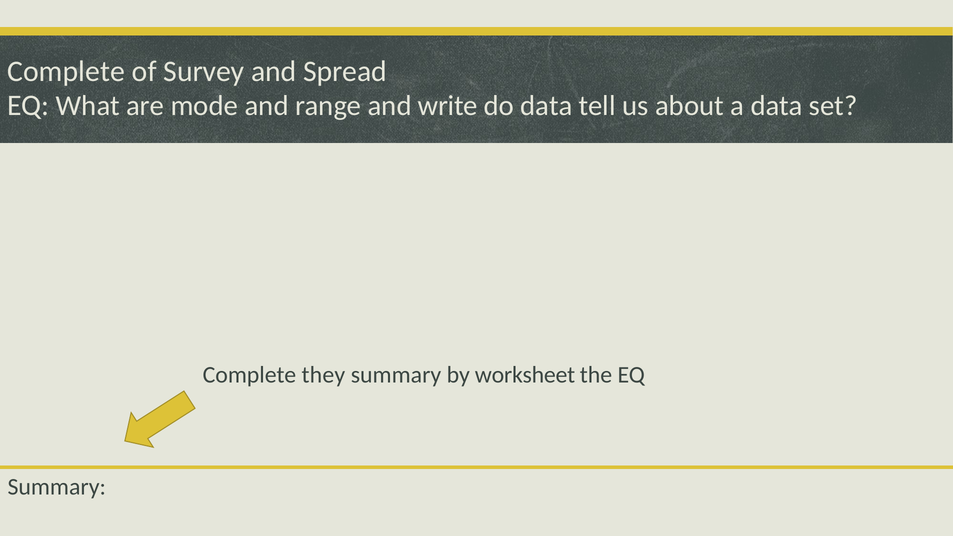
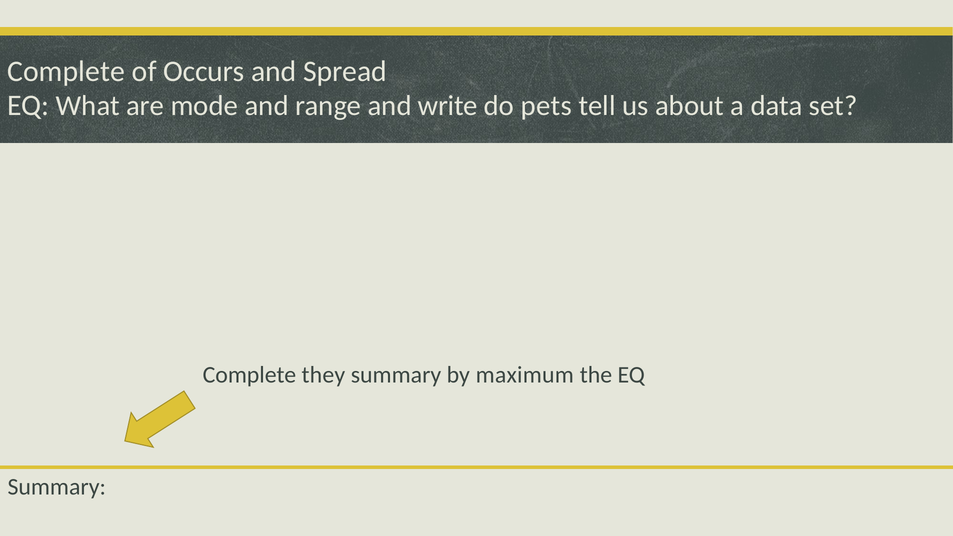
Survey: Survey -> Occurs (204, 72)
do data: data -> pets (546, 106)
worksheet: worksheet -> maximum (525, 375)
